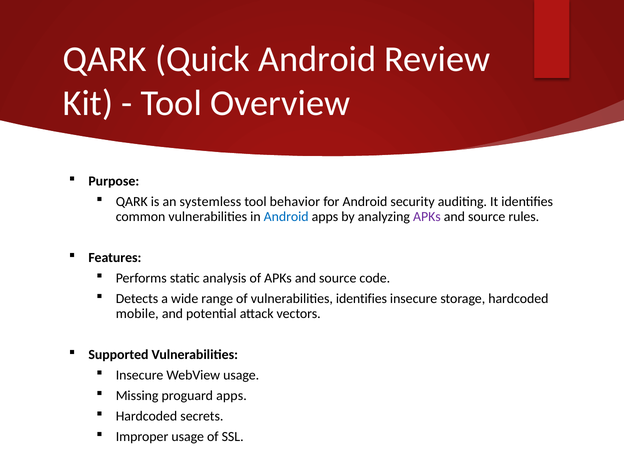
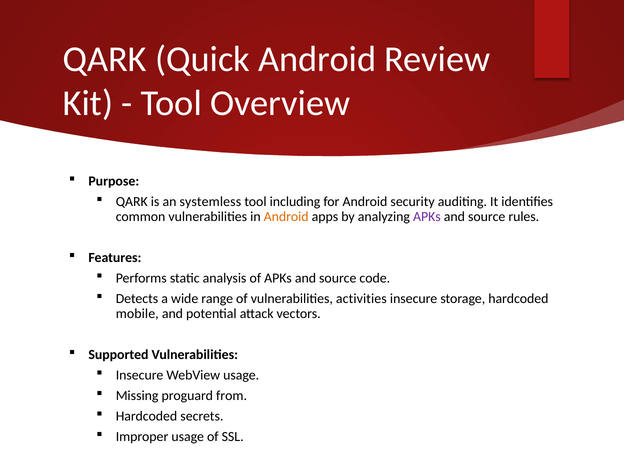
behavior: behavior -> including (295, 202)
Android colour: blue -> orange (286, 217)
vulnerabilities identifies: identifies -> activities (361, 299)
proguard apps: apps -> from (232, 396)
